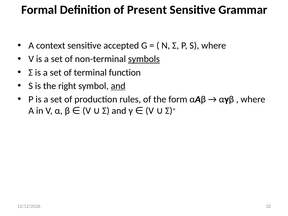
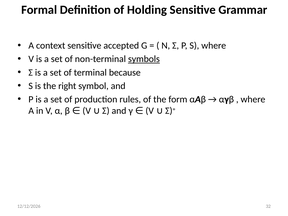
Present: Present -> Holding (147, 10)
function: function -> because (125, 72)
and underline: present -> none (118, 86)
